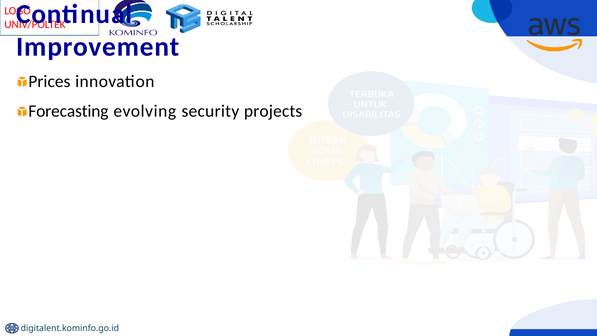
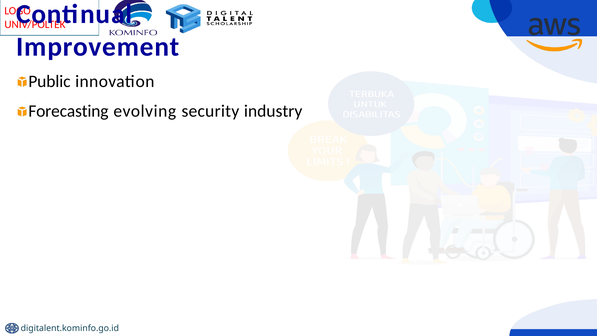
Prices: Prices -> Public (49, 81)
projects: projects -> industry (273, 111)
